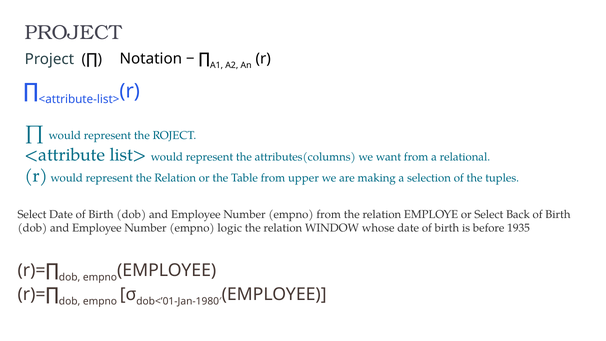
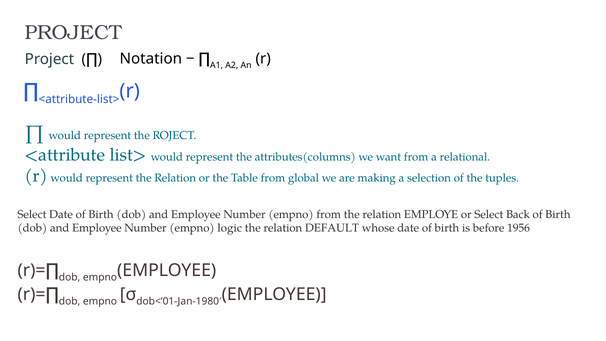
upper: upper -> global (304, 178)
WINDOW: WINDOW -> DEFAULT (332, 228)
1935: 1935 -> 1956 (519, 228)
